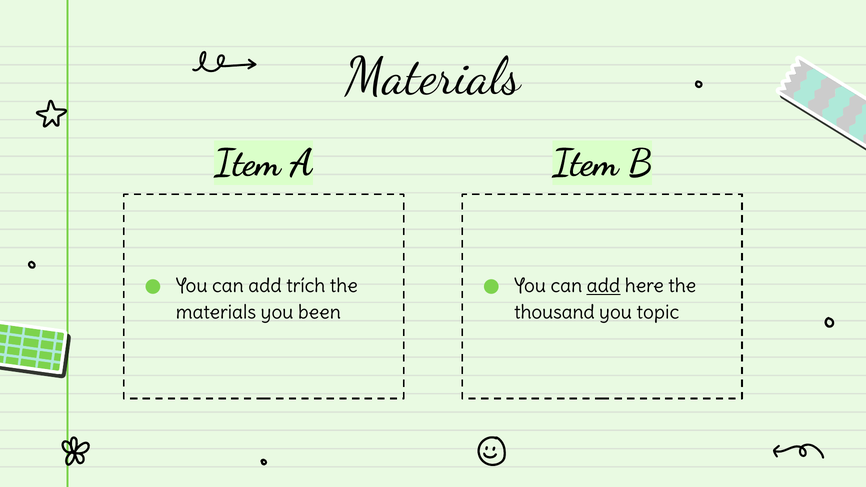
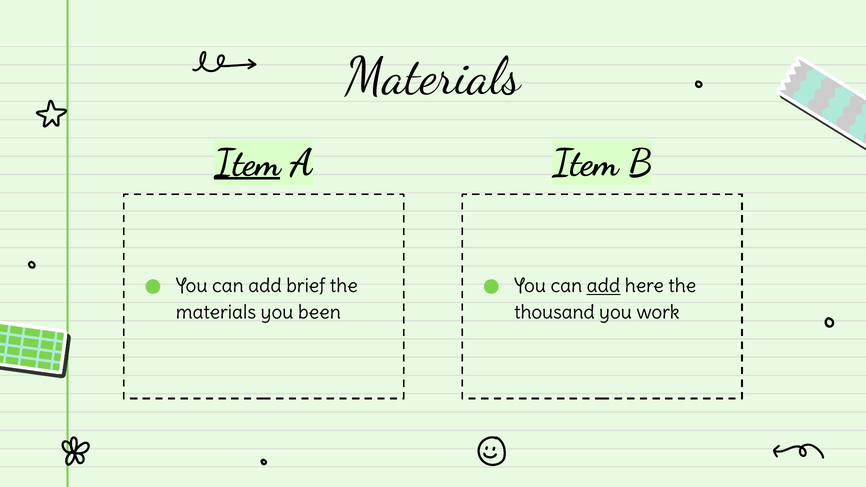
Item underline: none -> present (247, 162)
trích: trích -> brief (306, 286)
topic: topic -> work (658, 313)
